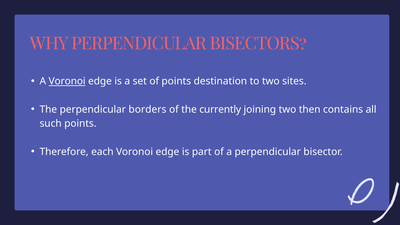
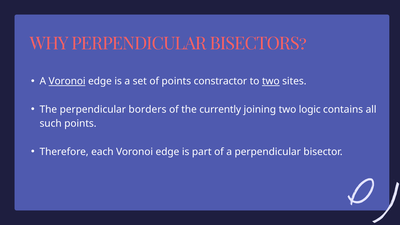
destination: destination -> constractor (220, 81)
two underline: none -> present (271, 81)
then: then -> logic (310, 109)
